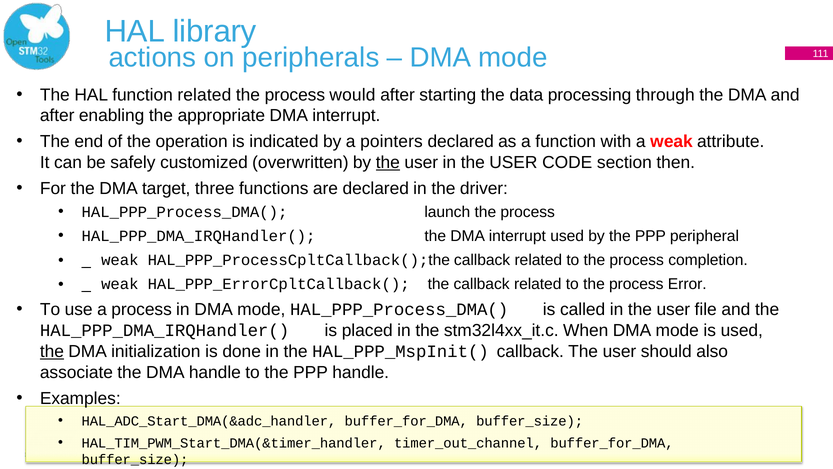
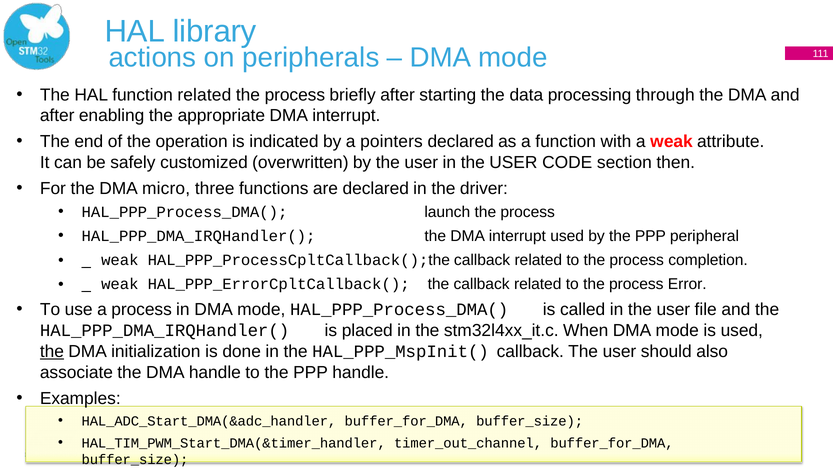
would: would -> briefly (353, 95)
the underline: present -> none (388, 163)
target: target -> micro (166, 189)
